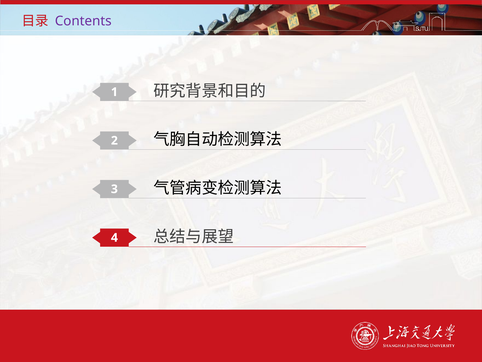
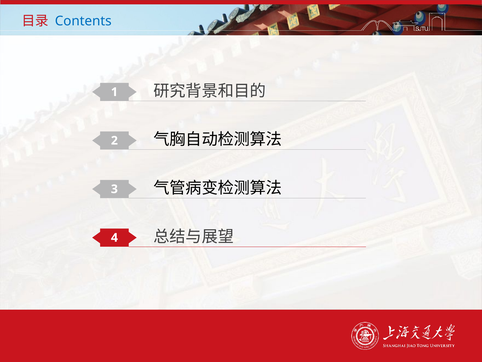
Contents colour: purple -> blue (83, 21)
